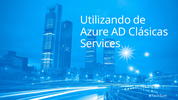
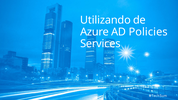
Clásicas: Clásicas -> Policies (148, 32)
